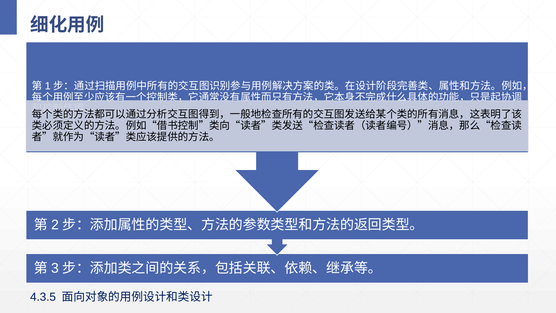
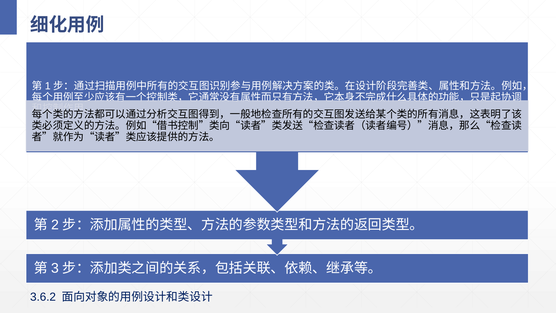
4.3.5: 4.3.5 -> 3.6.2 (43, 297)
